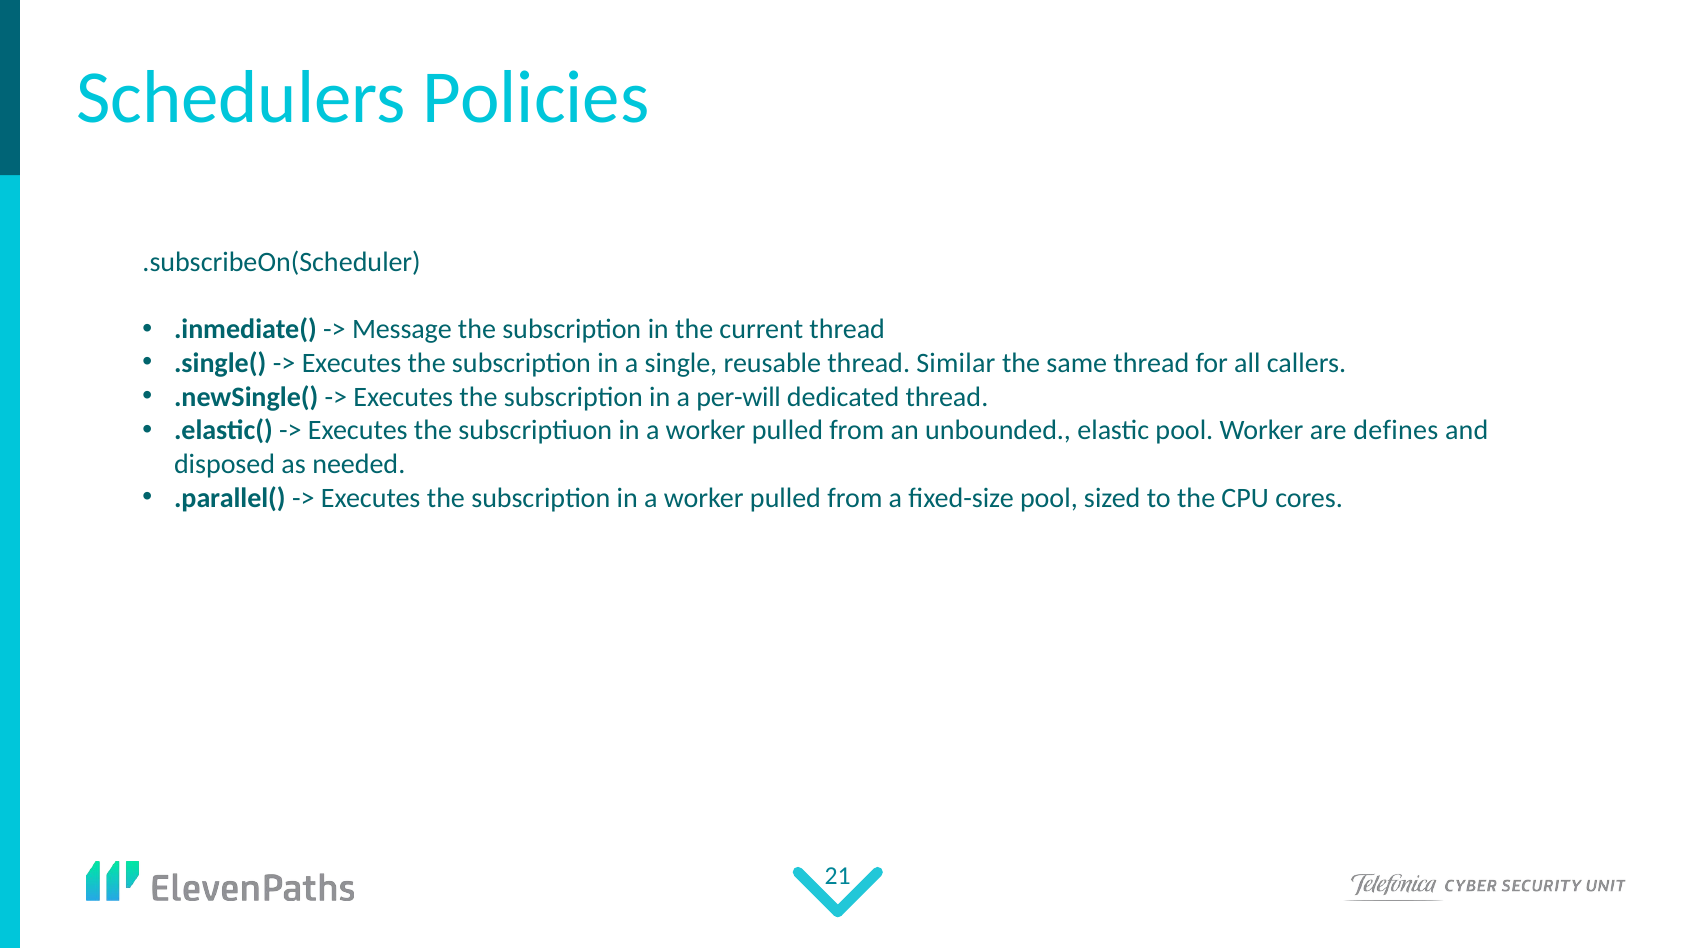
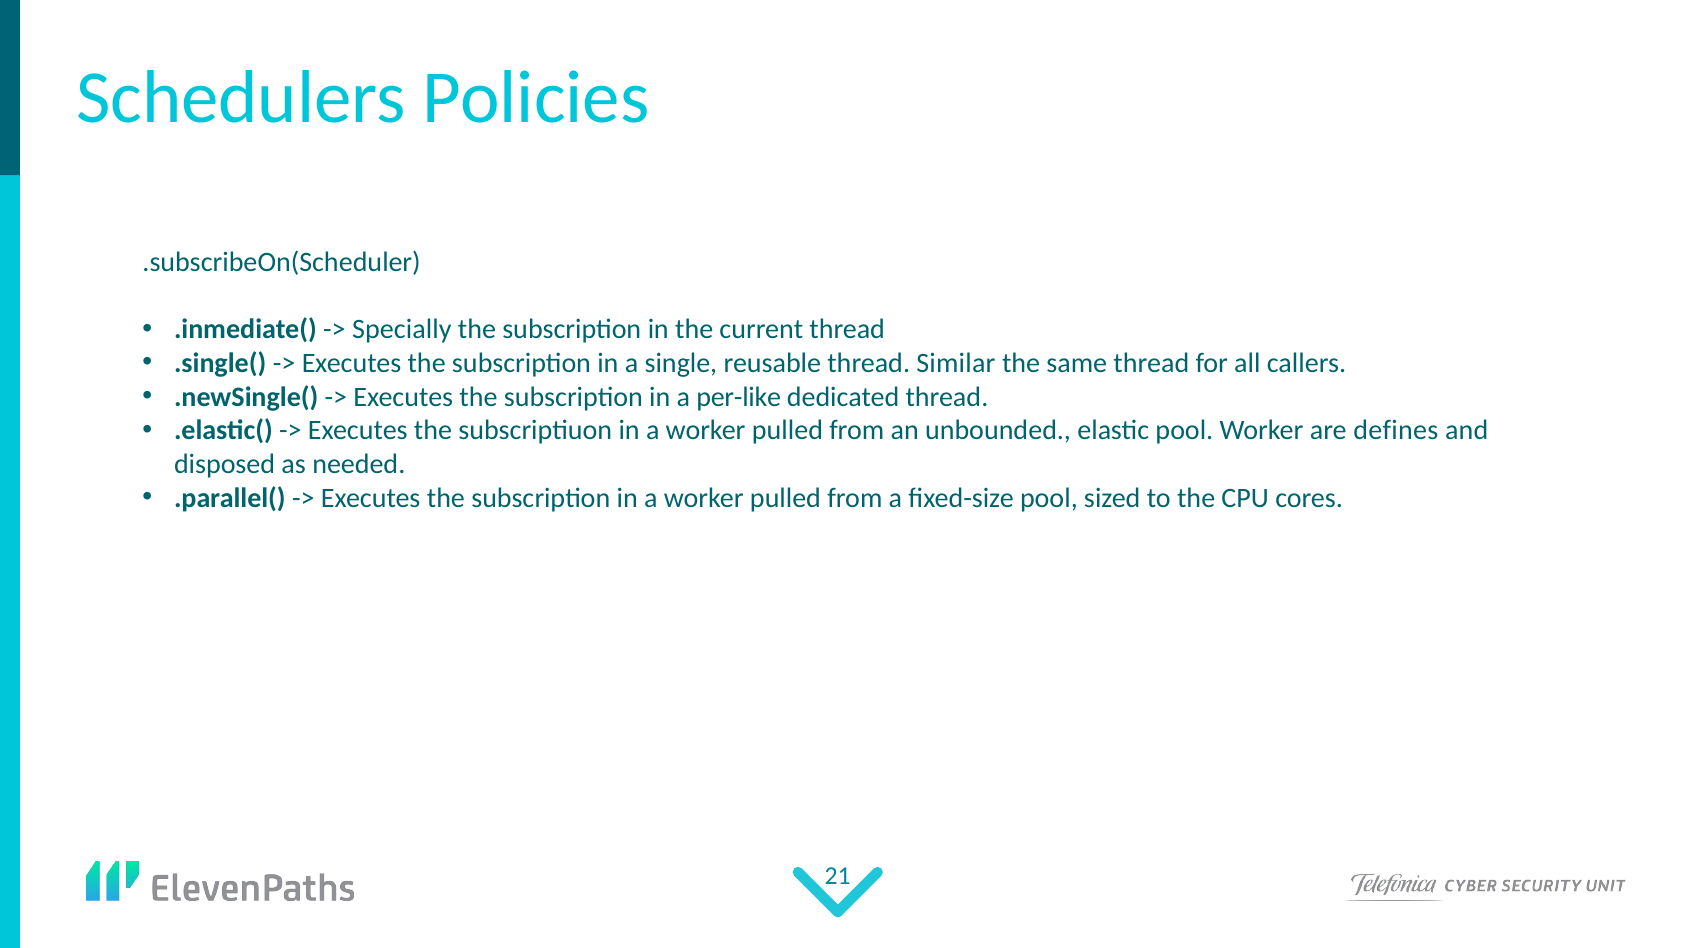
Message: Message -> Specially (402, 329)
per-will: per-will -> per-like (739, 397)
